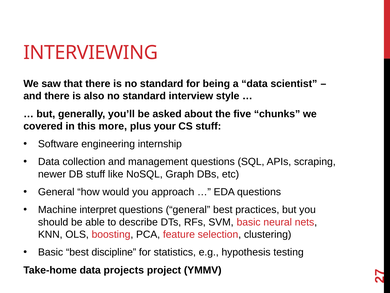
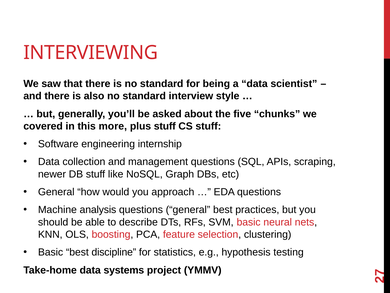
plus your: your -> stuff (165, 126)
interpret: interpret -> analysis (98, 209)
projects: projects -> systems (124, 270)
